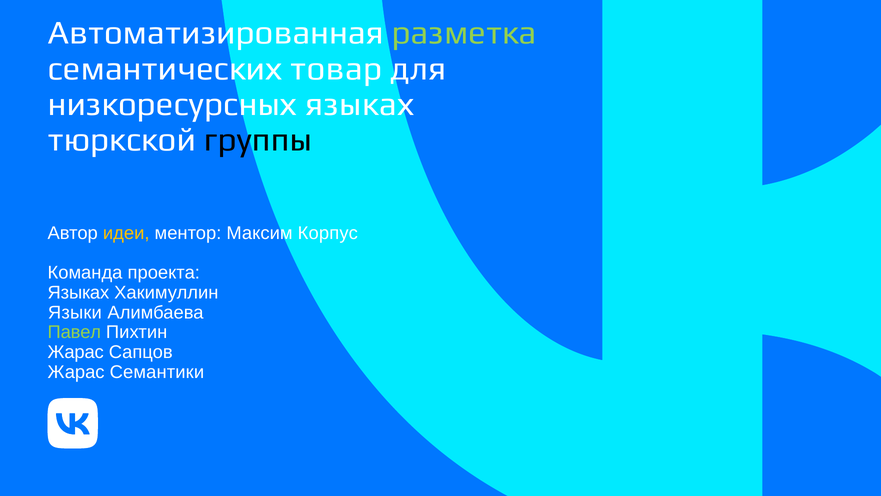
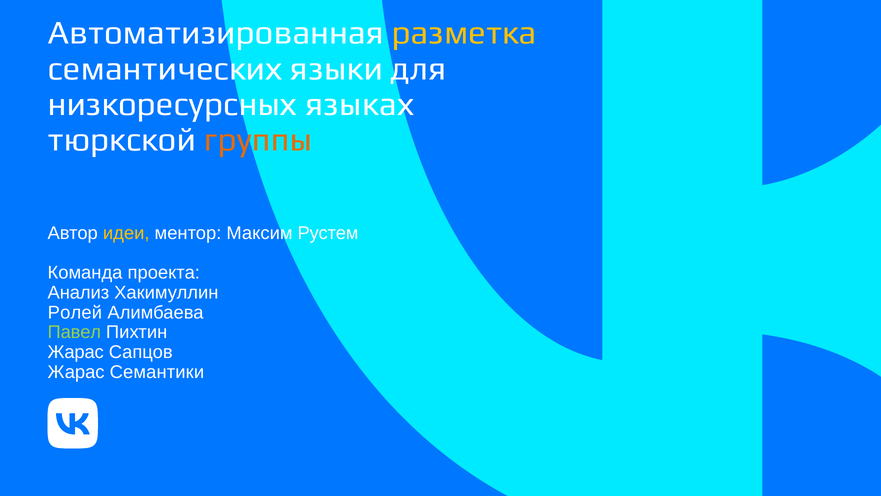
разметка colour: light green -> yellow (464, 33)
товар: товар -> языки (336, 69)
группы colour: black -> orange (258, 140)
Корпус: Корпус -> Рустем (328, 233)
Языках: Языках -> Анализ (78, 292)
Языки: Языки -> Ролей (75, 312)
